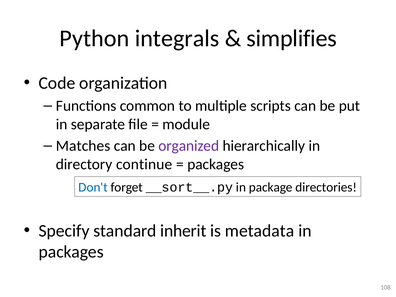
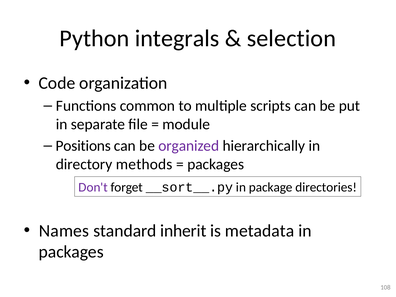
simplifies: simplifies -> selection (291, 38)
Matches: Matches -> Positions (83, 146)
continue: continue -> methods (144, 164)
Don't colour: blue -> purple (93, 187)
Specify: Specify -> Names (64, 231)
